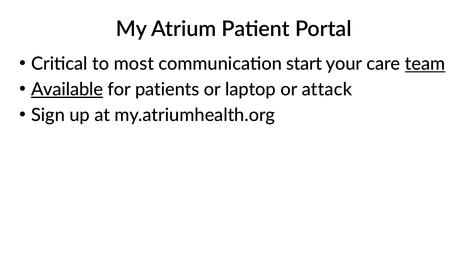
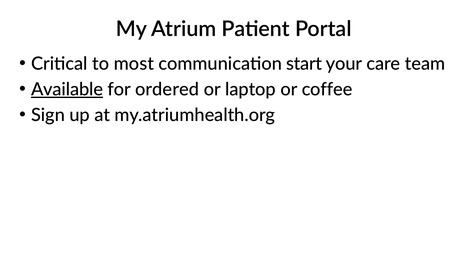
team underline: present -> none (425, 64)
patients: patients -> ordered (167, 89)
attack: attack -> coffee (327, 89)
